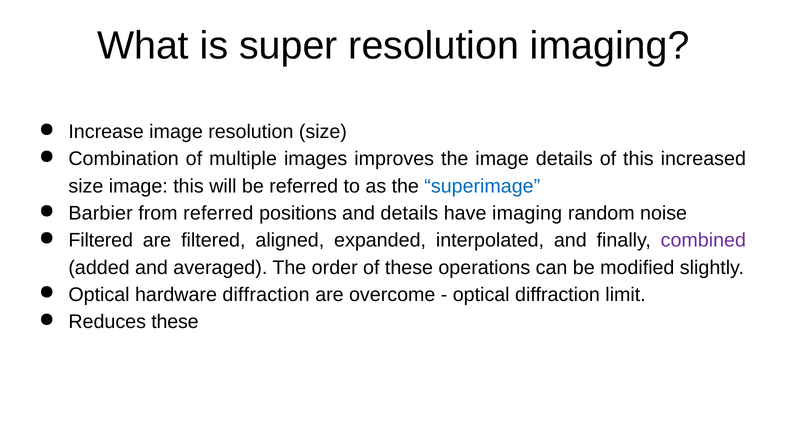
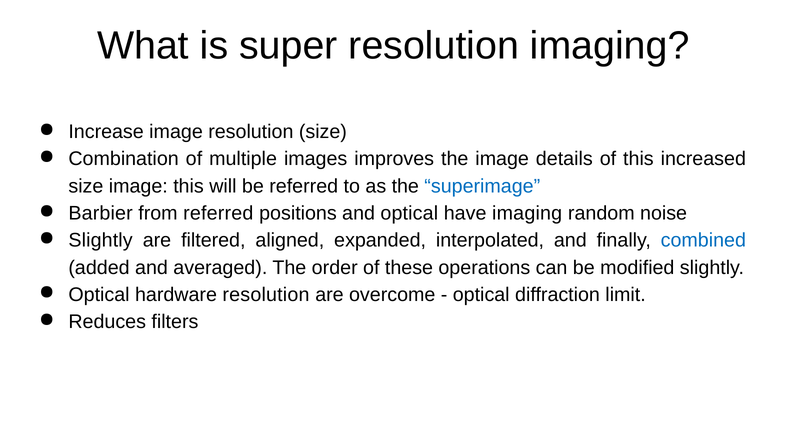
and details: details -> optical (409, 213)
Filtered: Filtered -> Slightly (101, 240)
combined colour: purple -> blue (703, 240)
hardware diffraction: diffraction -> resolution (266, 295)
Reduces these: these -> filters (175, 322)
